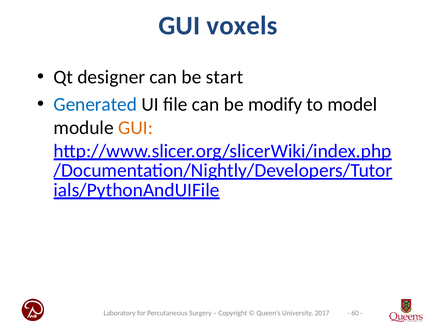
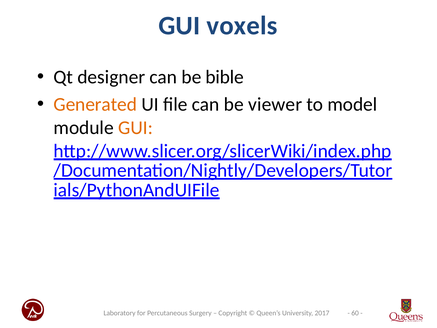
start: start -> bible (225, 77)
Generated colour: blue -> orange (95, 104)
modify: modify -> viewer (275, 104)
